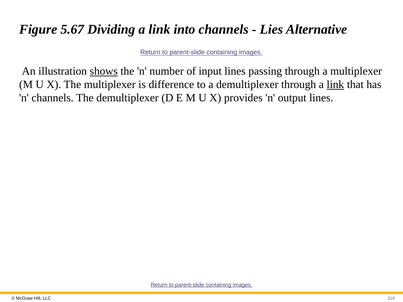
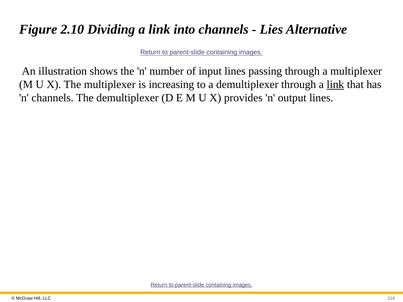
5.67: 5.67 -> 2.10 (72, 29)
shows underline: present -> none (104, 71)
difference: difference -> increasing (171, 85)
